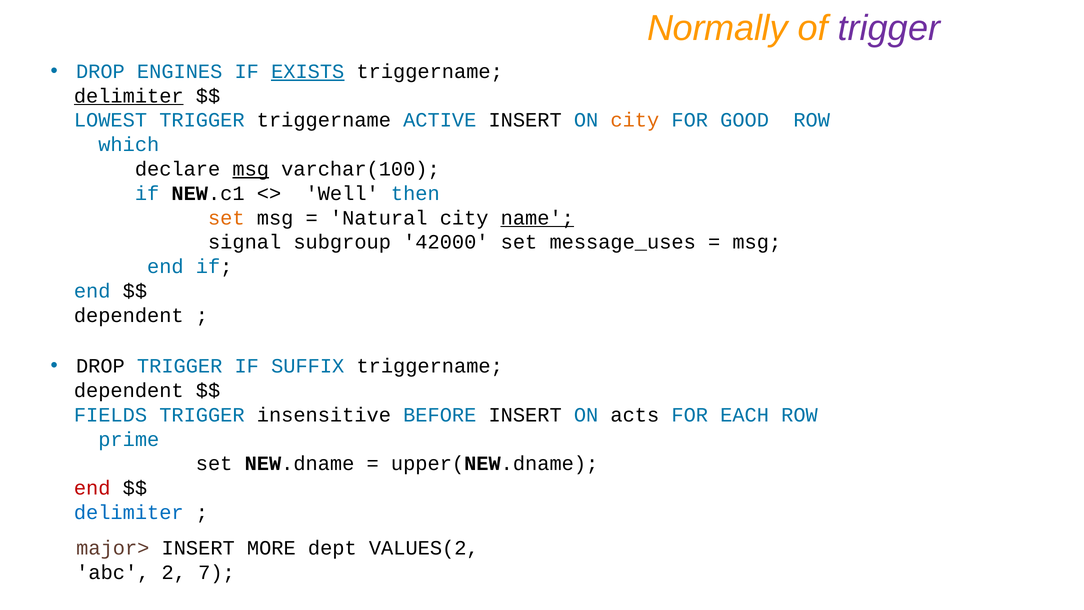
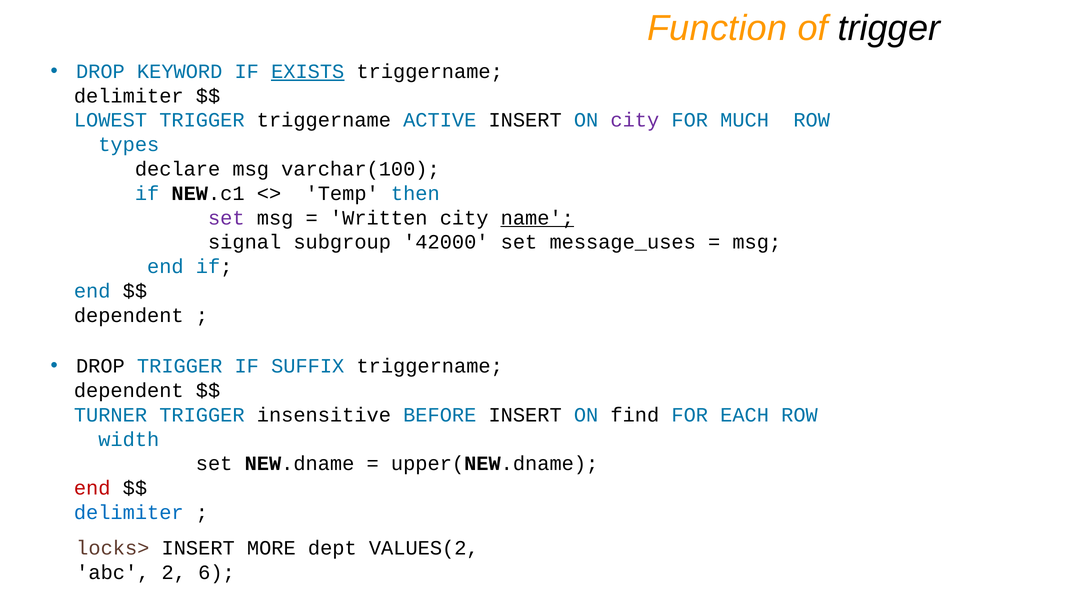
Normally: Normally -> Function (717, 28)
trigger colour: purple -> black (889, 28)
ENGINES: ENGINES -> KEYWORD (180, 71)
delimiter underline: present -> none (129, 96)
city colour: orange -> purple (635, 120)
GOOD: GOOD -> MUCH (745, 120)
which: which -> types (129, 145)
msg underline: present -> none (251, 169)
Well: Well -> Temp (342, 193)
set colour: orange -> purple (226, 218)
Natural: Natural -> Written (379, 218)
FIELDS: FIELDS -> TURNER (110, 415)
acts: acts -> find (635, 415)
prime: prime -> width (129, 439)
major>: major> -> locks> (113, 548)
7: 7 -> 6 (216, 572)
